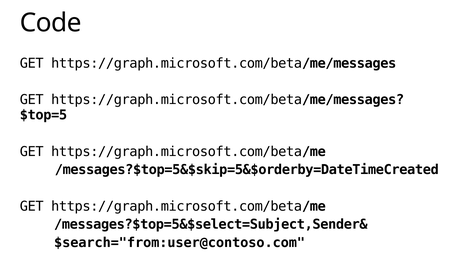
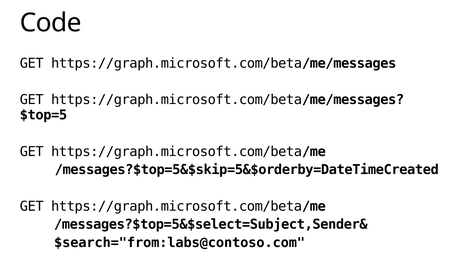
$search="from:user@contoso.com: $search="from:user@contoso.com -> $search="from:labs@contoso.com (180, 243)
